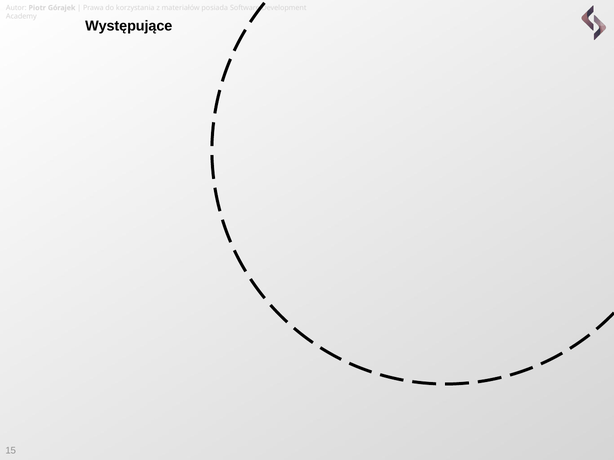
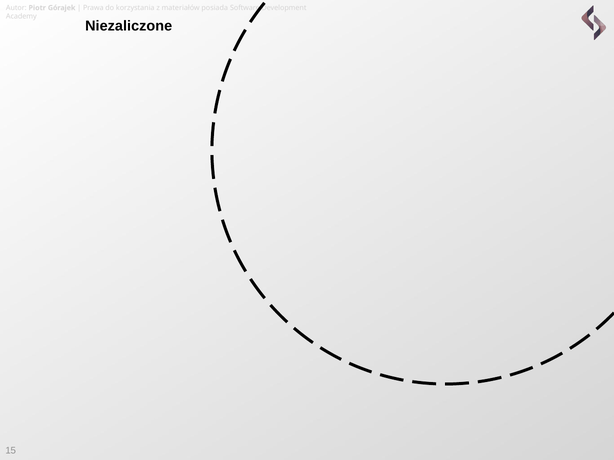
Występujące: Występujące -> Niezaliczone (129, 26)
